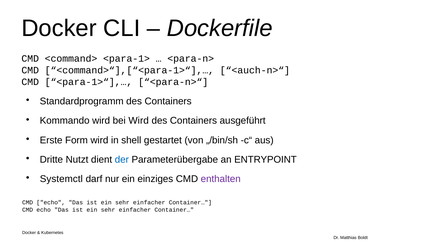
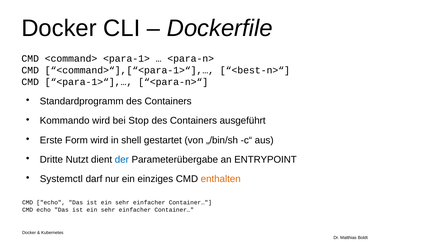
<auch-n>“: <auch-n>“ -> <best-n>“ (255, 70)
bei Wird: Wird -> Stop (139, 120)
enthalten colour: purple -> orange (221, 178)
